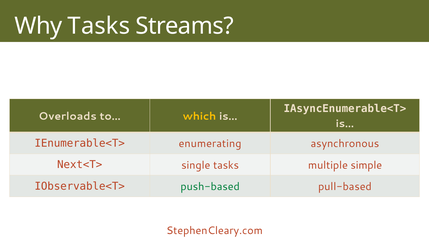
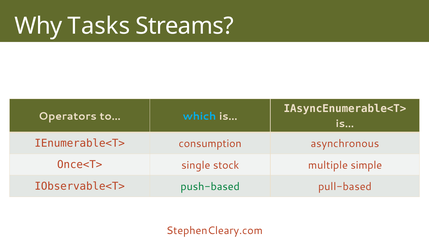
Overloads: Overloads -> Operators (68, 116)
which colour: yellow -> light blue (199, 116)
enumerating: enumerating -> consumption (210, 143)
Next<T>: Next<T> -> Once<T> (80, 164)
single tasks: tasks -> stock (226, 165)
